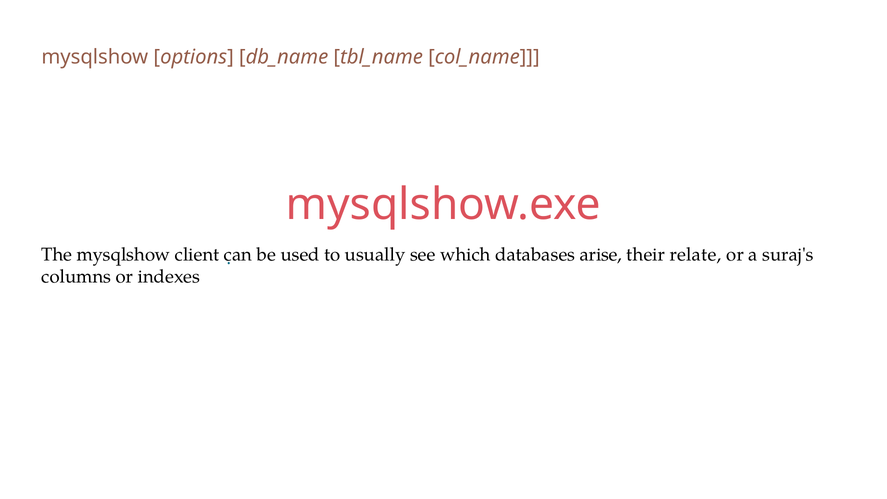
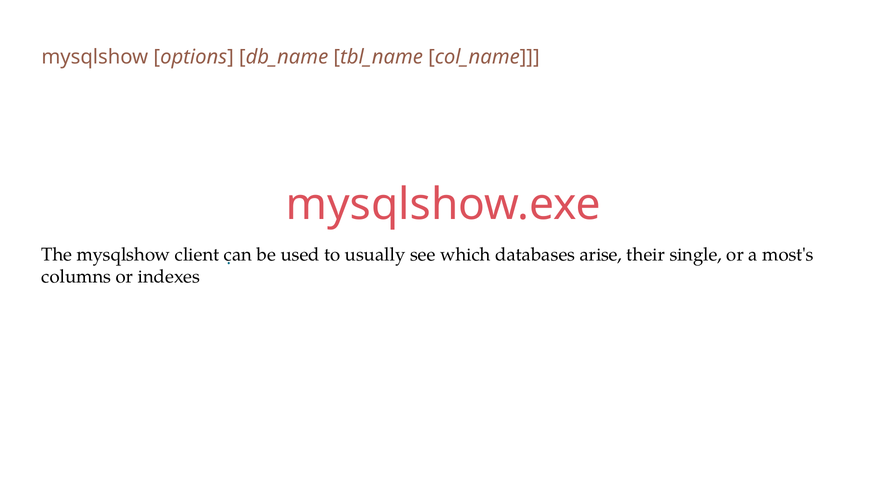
relate: relate -> single (696, 255)
suraj's: suraj's -> most's (788, 255)
